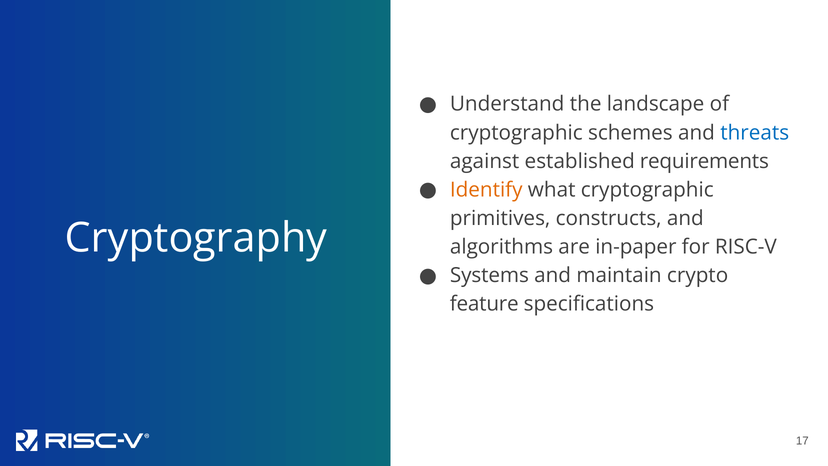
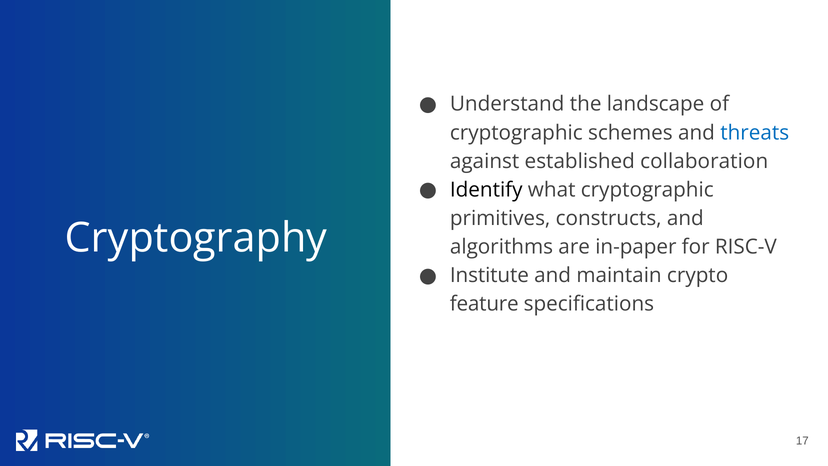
requirements: requirements -> collaboration (704, 161)
Identify colour: orange -> black (486, 190)
Systems: Systems -> Institute (489, 275)
